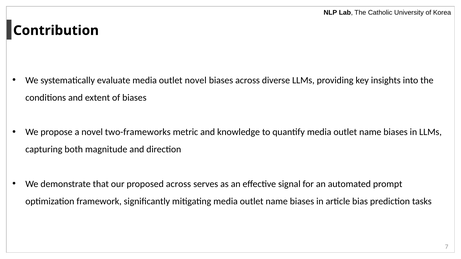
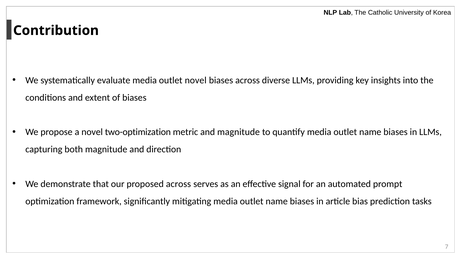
two-frameworks: two-frameworks -> two-optimization (138, 132)
and knowledge: knowledge -> magnitude (239, 132)
